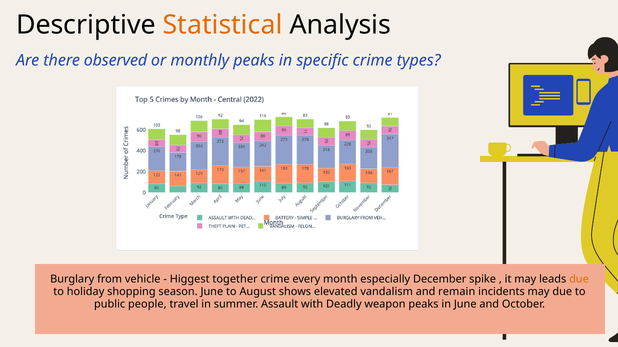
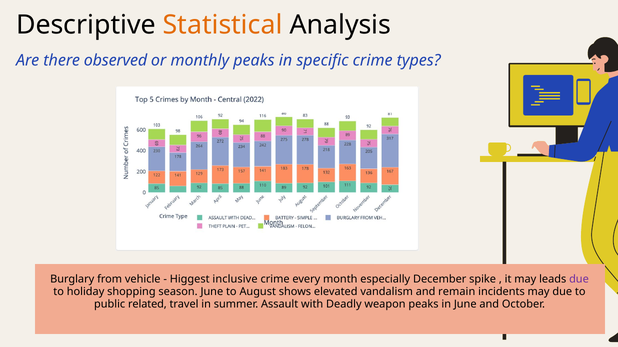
together: together -> inclusive (235, 280)
due colour: orange -> purple (579, 280)
people: people -> related (147, 305)
